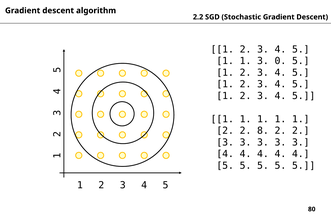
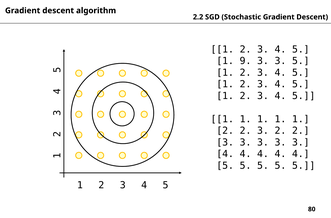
1: 1 -> 9 (246, 61)
0: 0 -> 3 (280, 61)
8: 8 -> 3 (263, 130)
